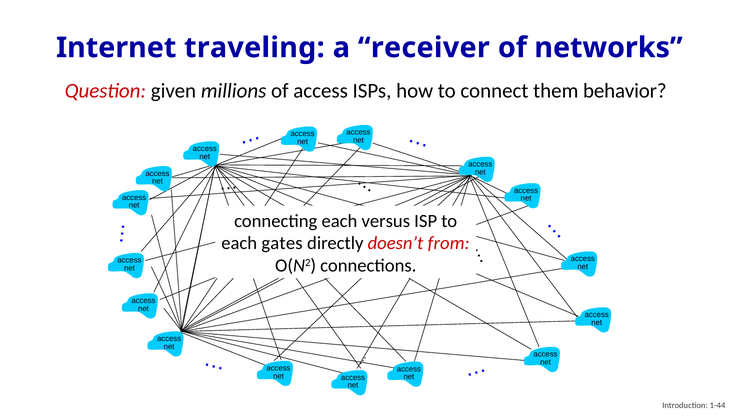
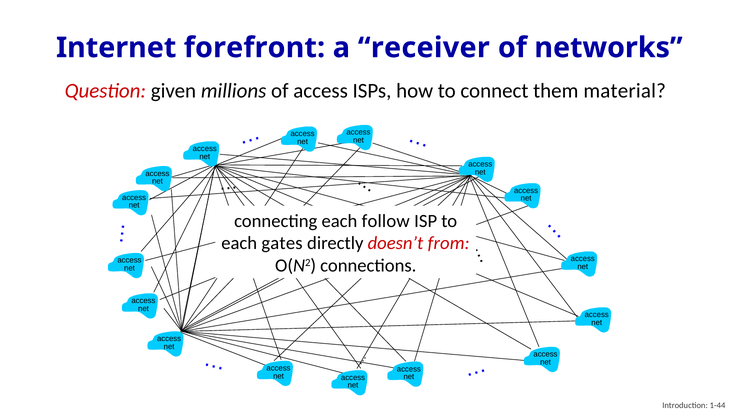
traveling: traveling -> forefront (254, 48)
behavior: behavior -> material (625, 91)
versus: versus -> follow (386, 221)
